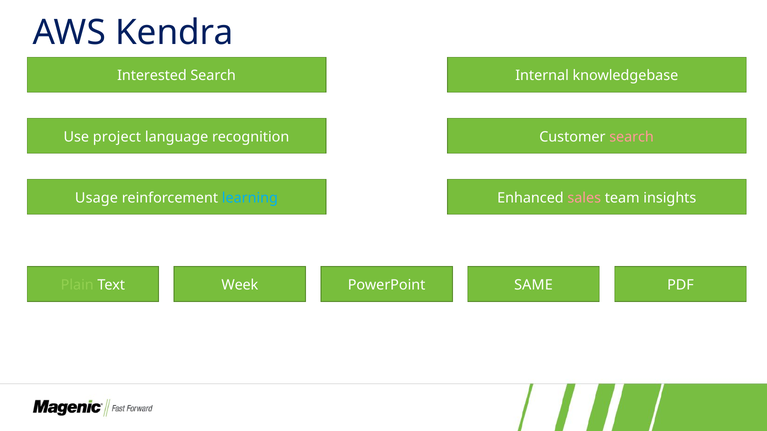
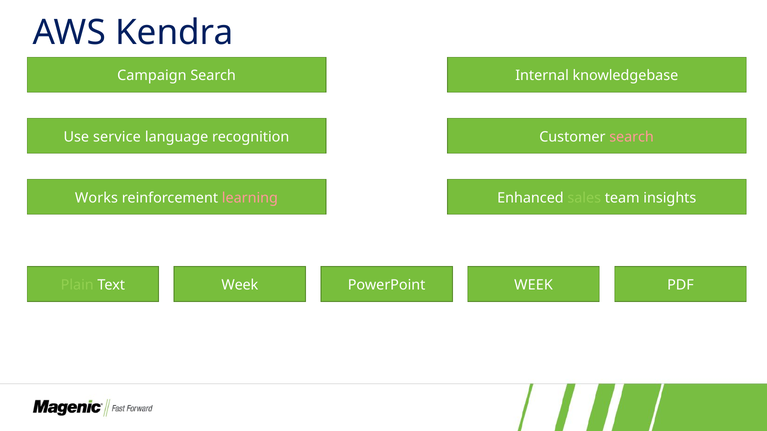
Interested: Interested -> Campaign (152, 76)
project: project -> service (117, 137)
Usage: Usage -> Works (96, 198)
learning colour: light blue -> pink (250, 198)
sales colour: pink -> light green (584, 198)
PowerPoint SAME: SAME -> WEEK (533, 285)
